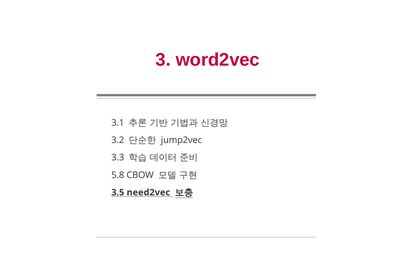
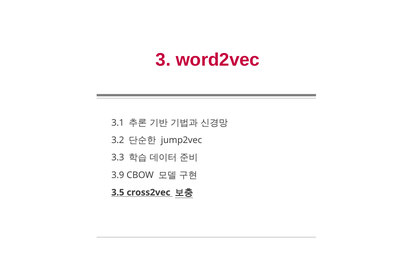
5.8: 5.8 -> 3.9 (118, 175)
need2vec: need2vec -> cross2vec (148, 193)
